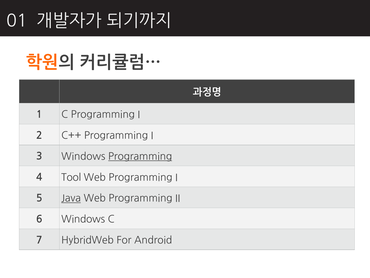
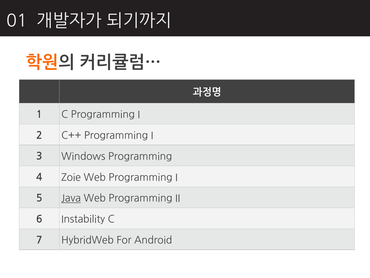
Programming underline: present -> none (140, 156)
Tool: Tool -> Zoie (71, 177)
6 Windows: Windows -> Instability (83, 219)
